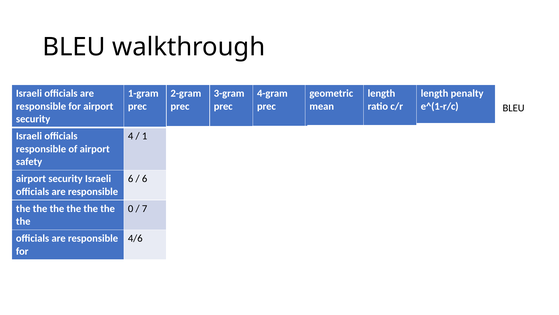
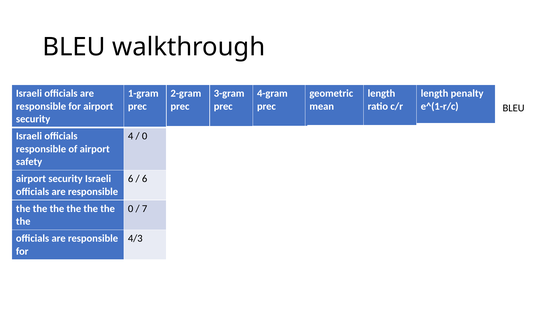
1: 1 -> 0 (145, 136)
4/6: 4/6 -> 4/3 (135, 238)
